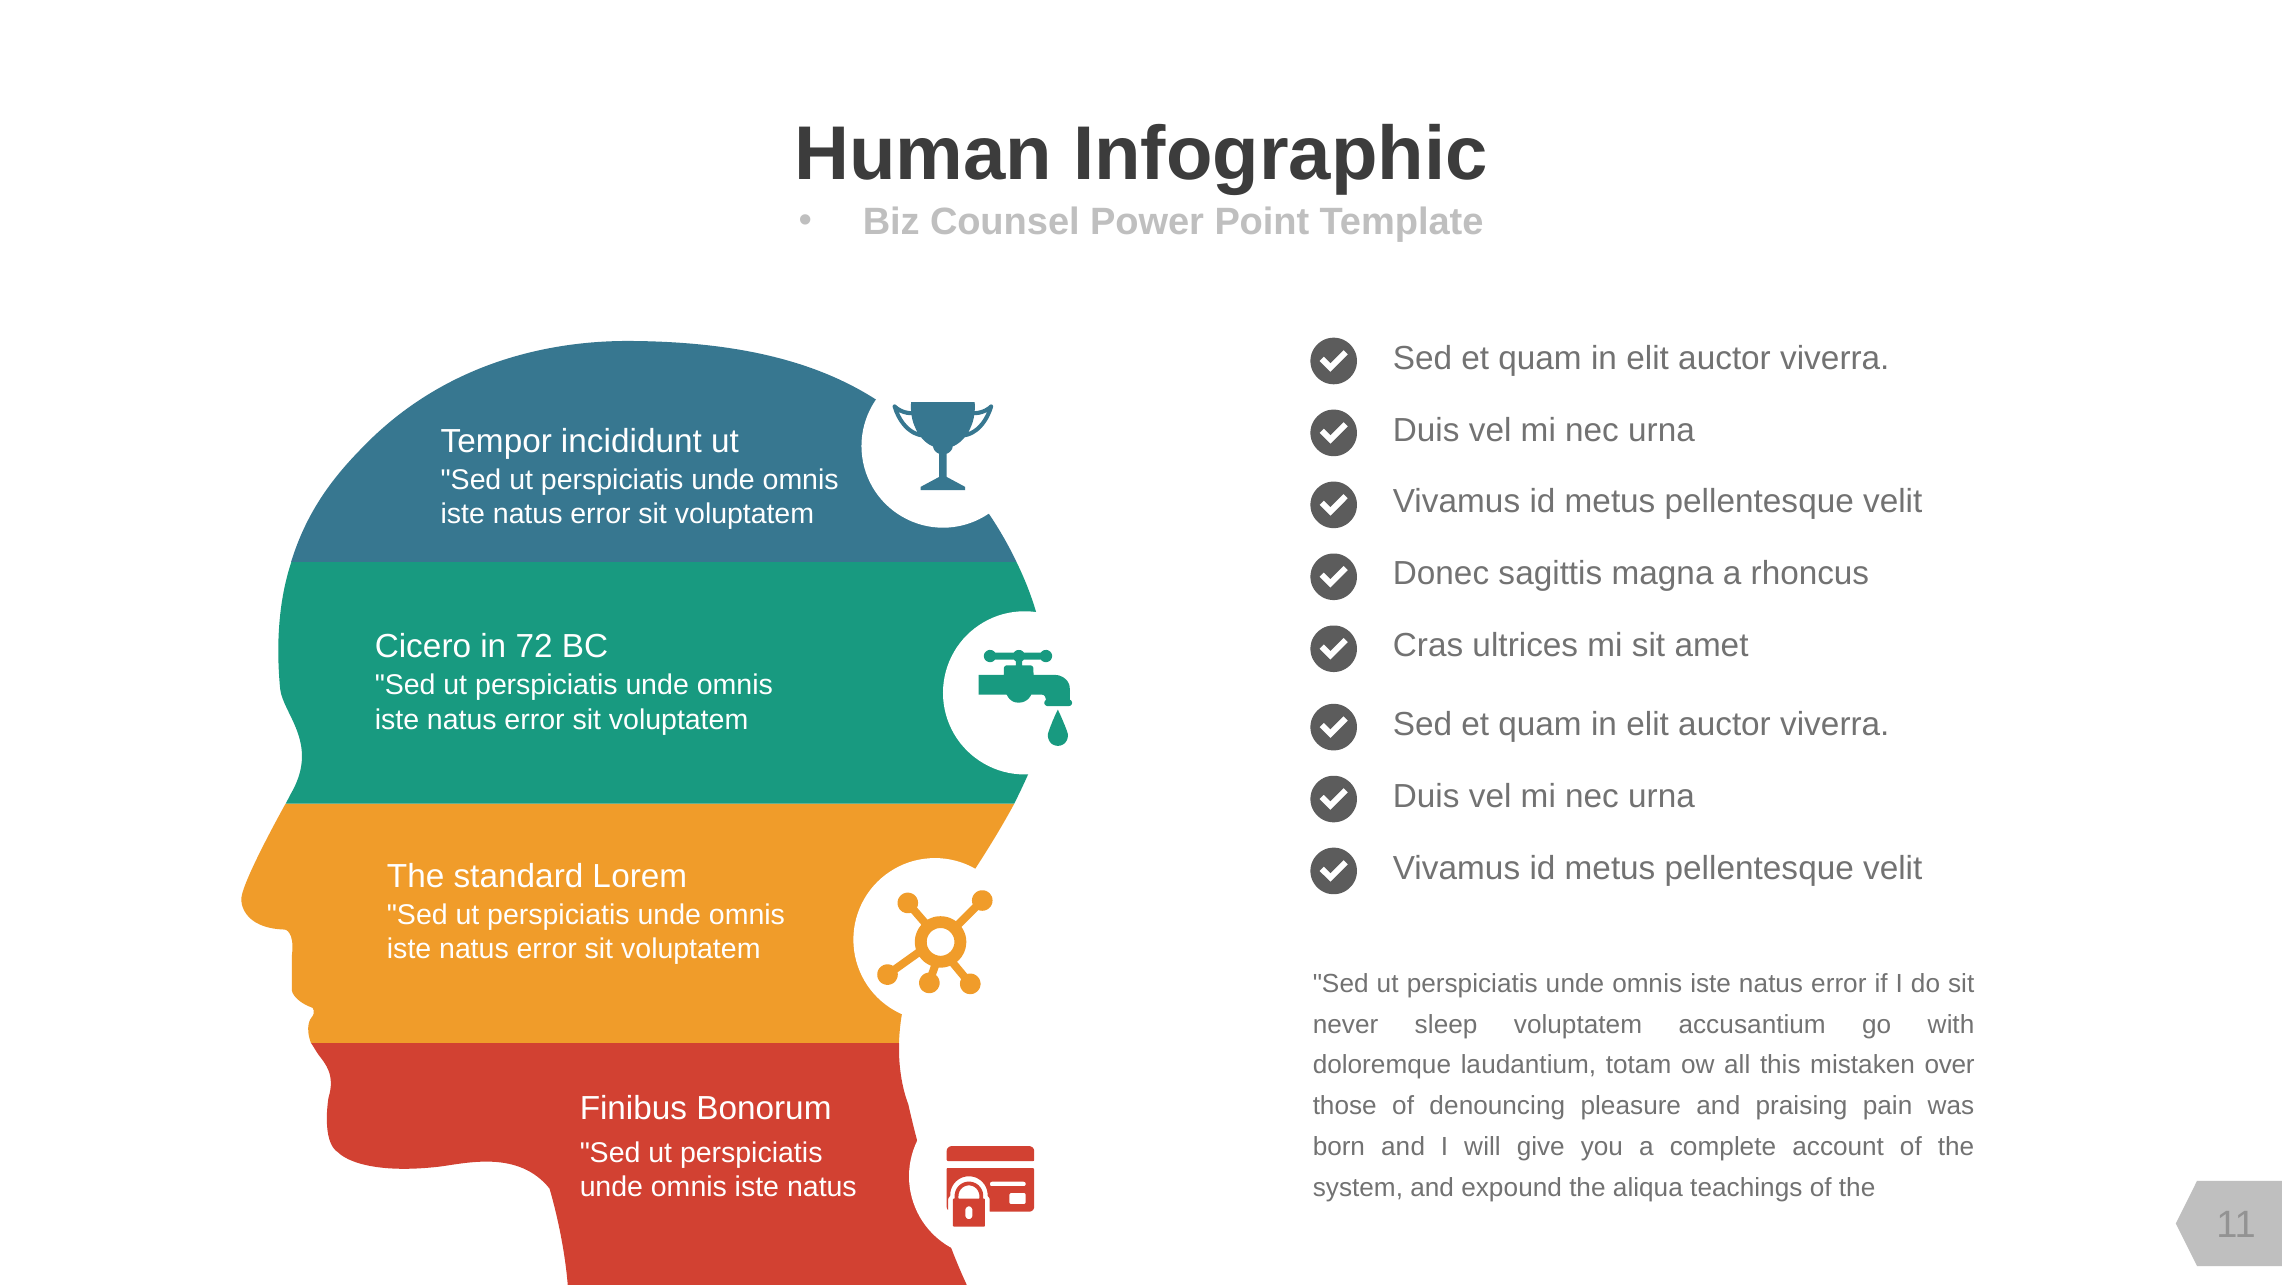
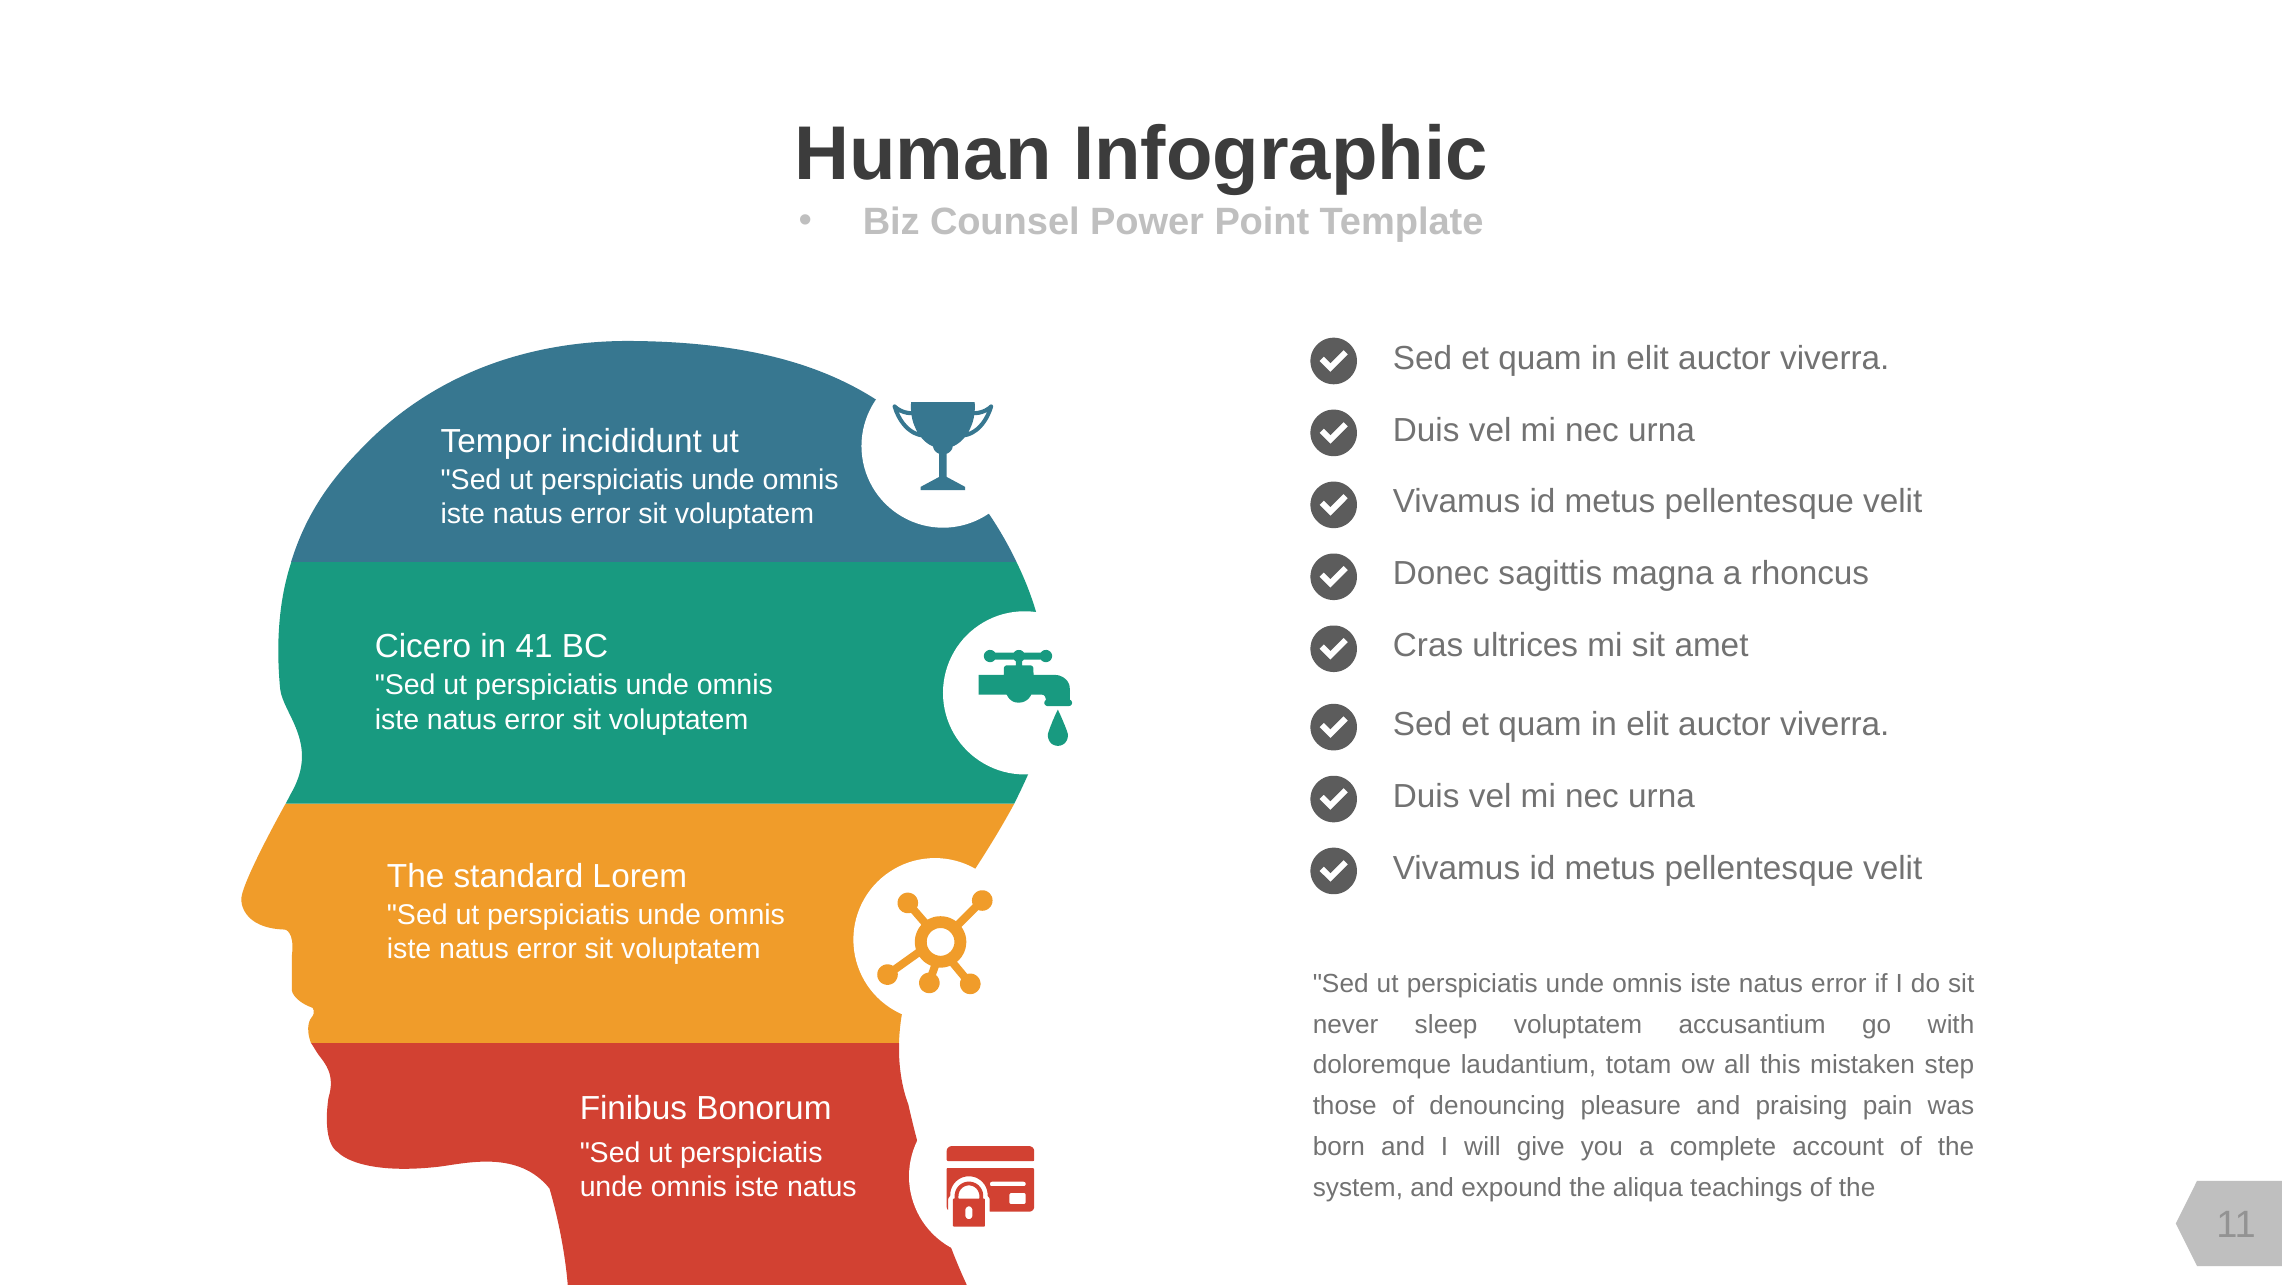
72: 72 -> 41 (534, 647)
over: over -> step (1949, 1065)
